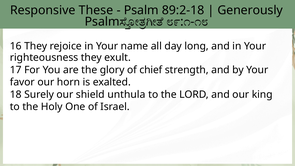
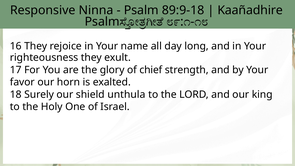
These: These -> Ninna (96, 10)
89:2-18: 89:2-18 -> 89:9-18 (183, 10)
Generously: Generously -> Kaañadhire (250, 10)
